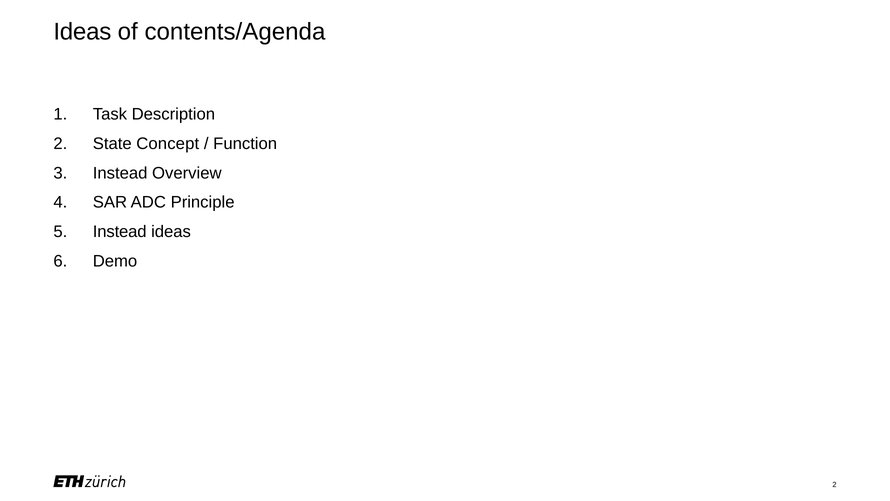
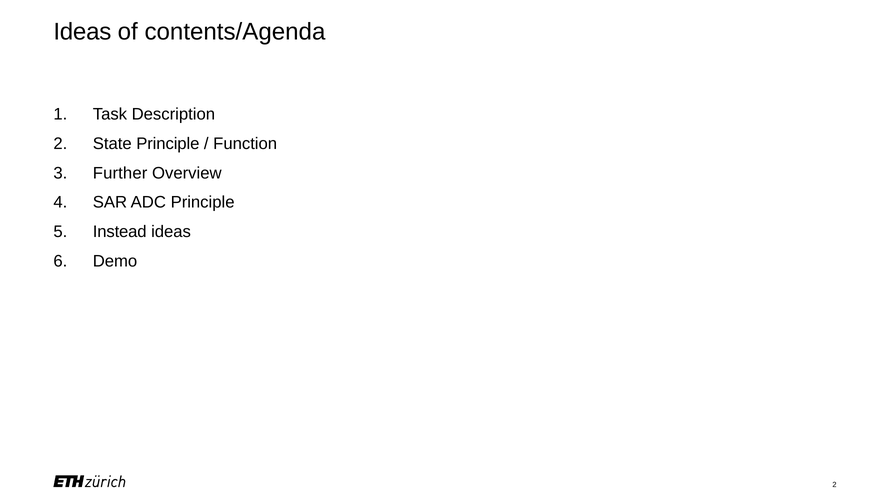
State Concept: Concept -> Principle (168, 144)
Instead: Instead -> Further (120, 173)
